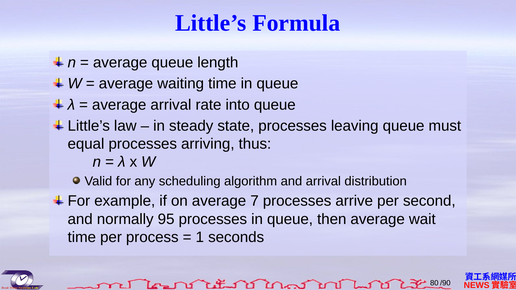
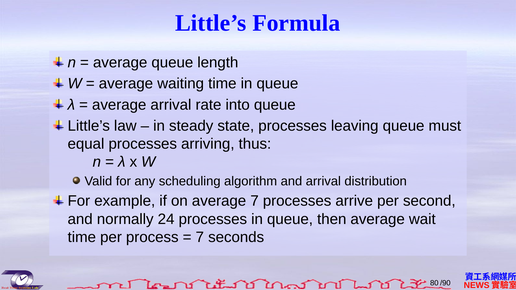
95: 95 -> 24 (166, 219)
1: 1 -> 7 (200, 237)
